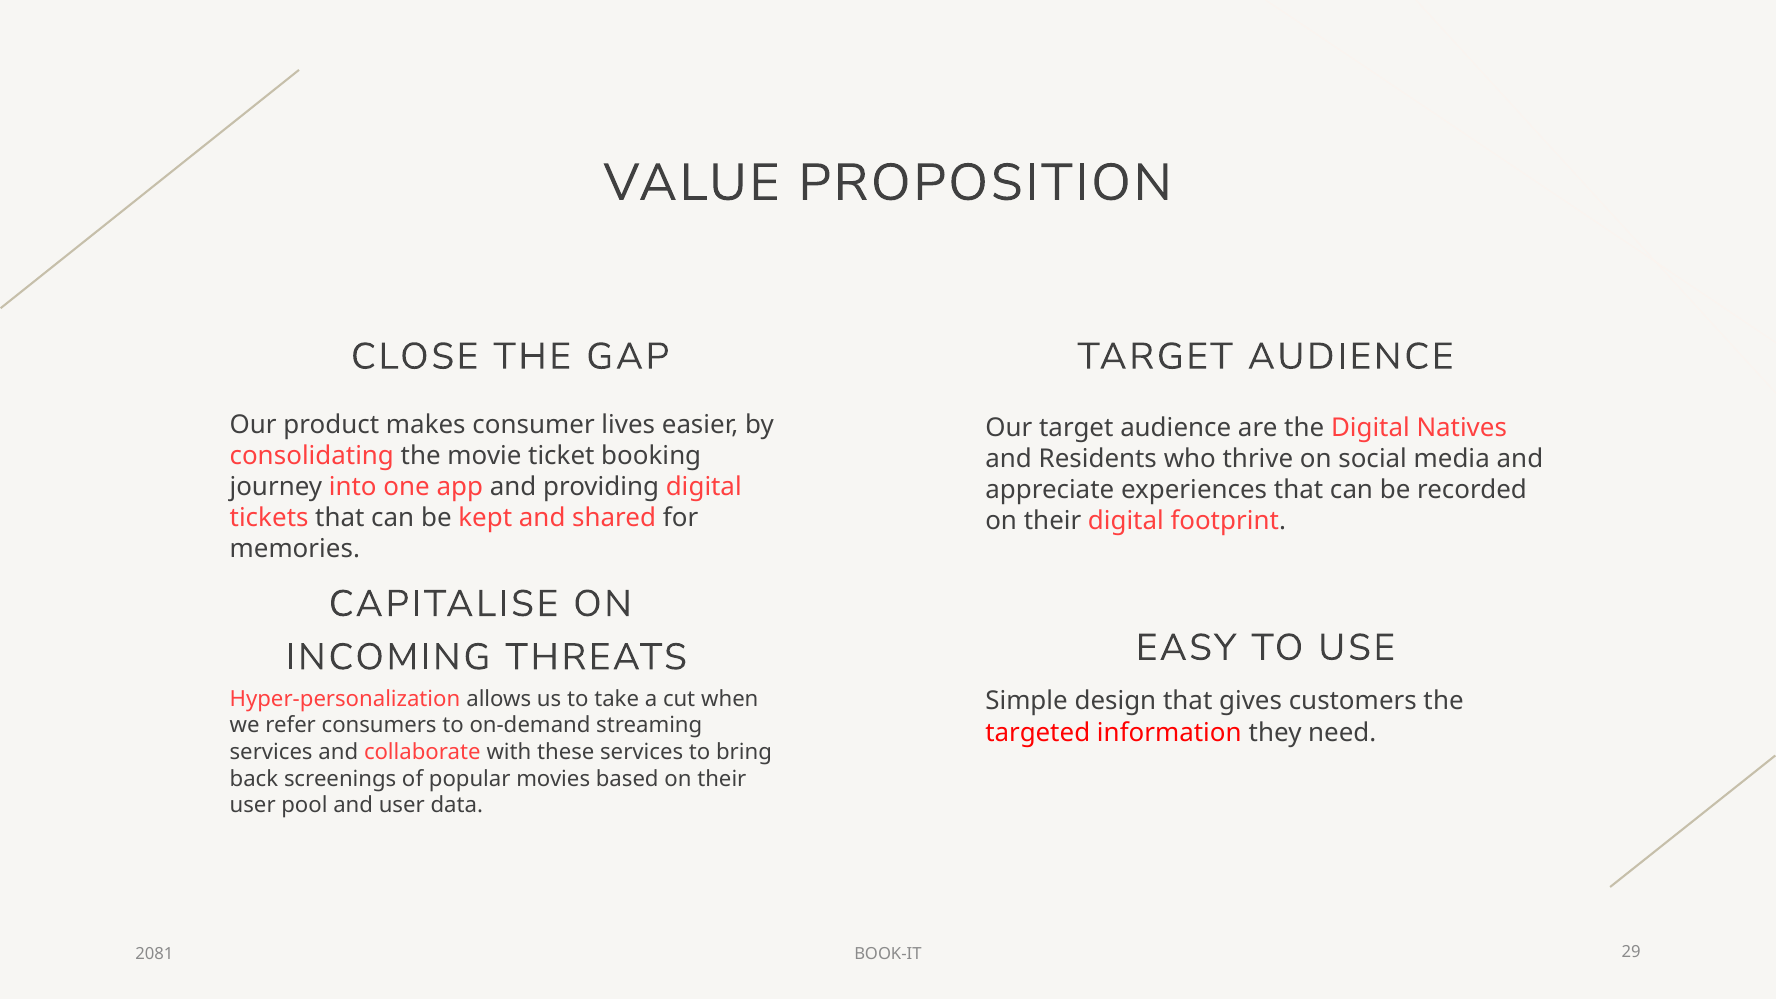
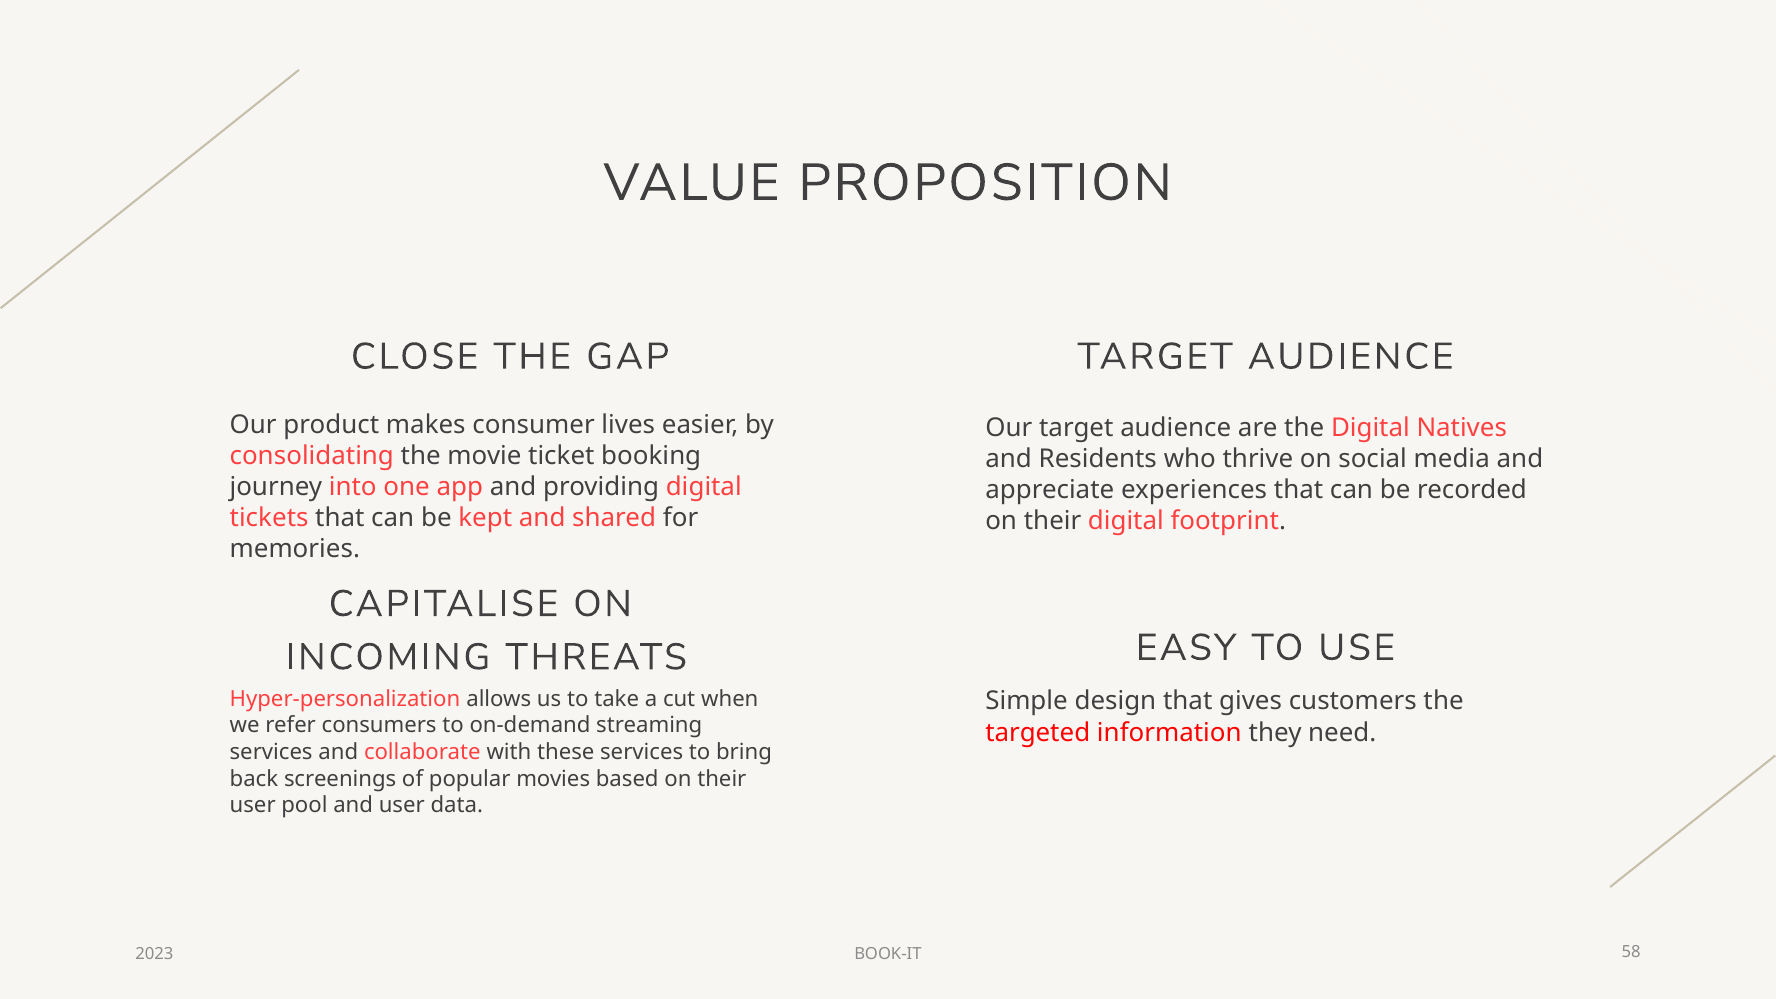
2081: 2081 -> 2023 (154, 954)
29: 29 -> 58 (1631, 952)
